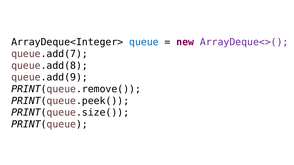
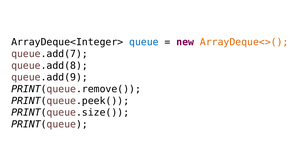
ArrayDeque<>( colour: purple -> orange (244, 42)
